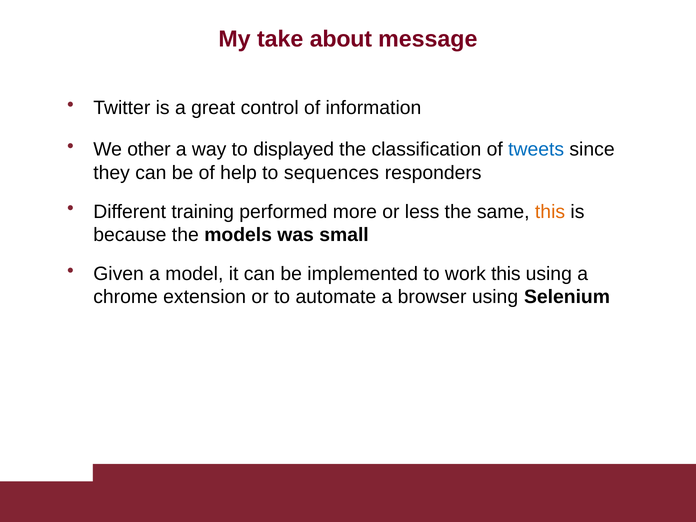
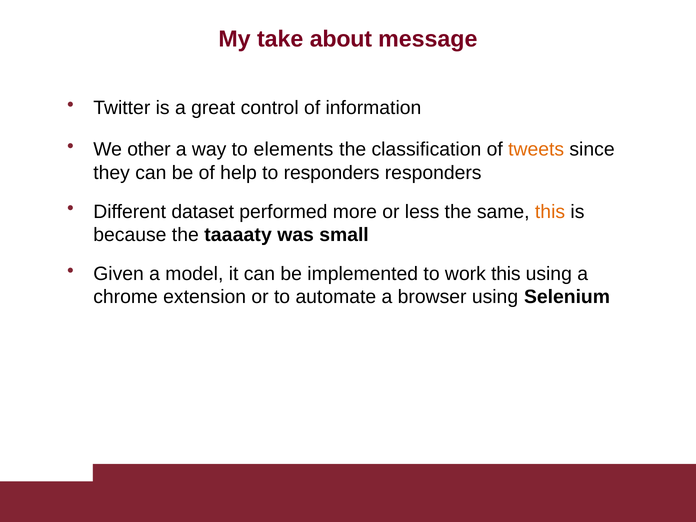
displayed: displayed -> elements (293, 150)
tweets colour: blue -> orange (536, 150)
to sequences: sequences -> responders (332, 173)
training: training -> dataset (203, 212)
models: models -> taaaaty (238, 235)
